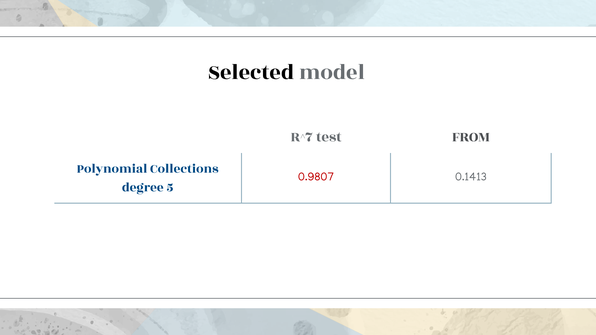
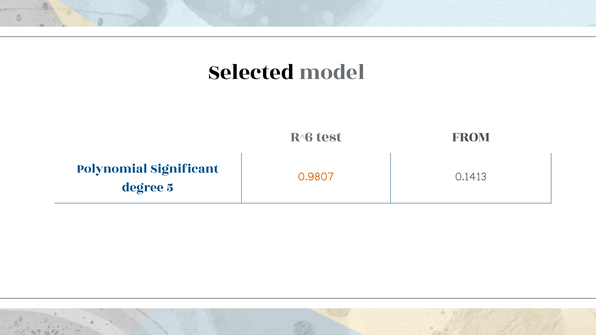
R^7: R^7 -> R^6 (302, 137)
Collections: Collections -> Significant (184, 169)
0.9807 colour: red -> orange (316, 177)
